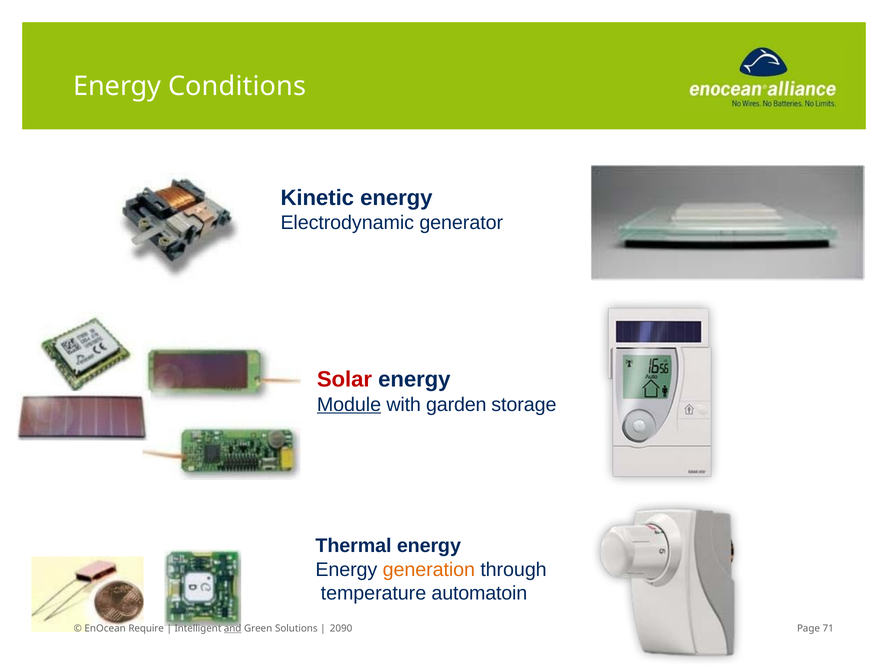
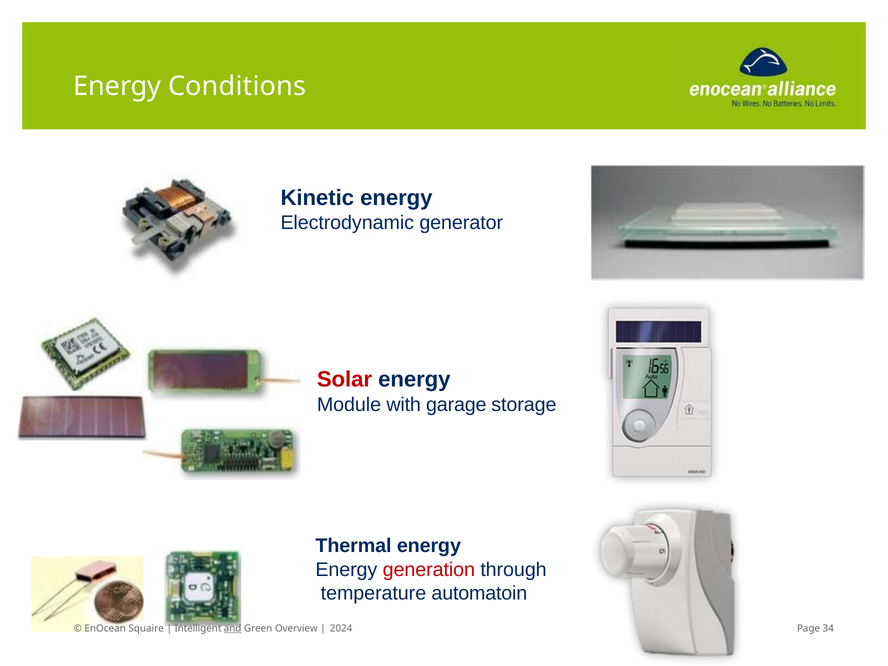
Module underline: present -> none (349, 405)
garden: garden -> garage (456, 405)
generation colour: orange -> red (429, 570)
Require: Require -> Squaire (146, 629)
Solutions: Solutions -> Overview (296, 629)
2090: 2090 -> 2024 (341, 629)
71: 71 -> 34 (828, 629)
